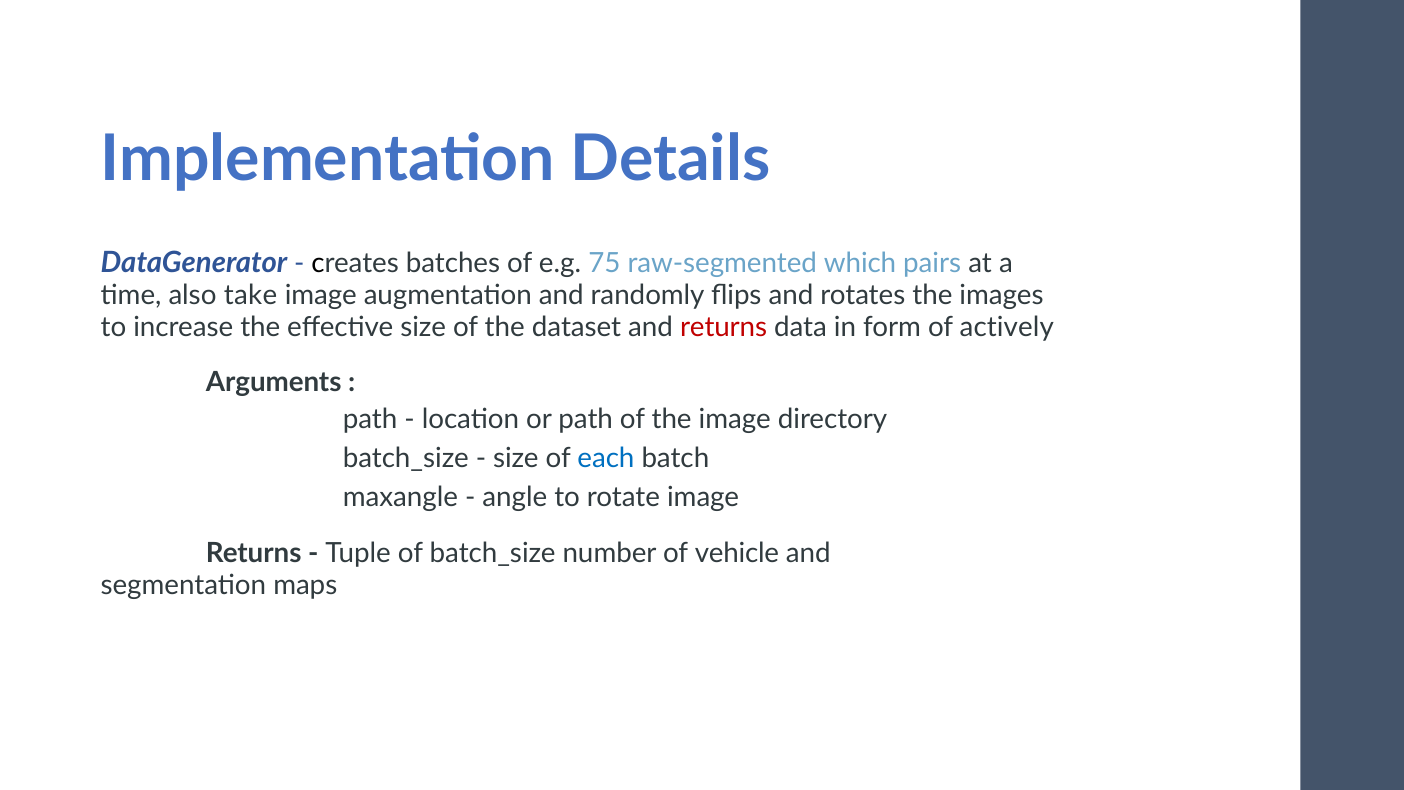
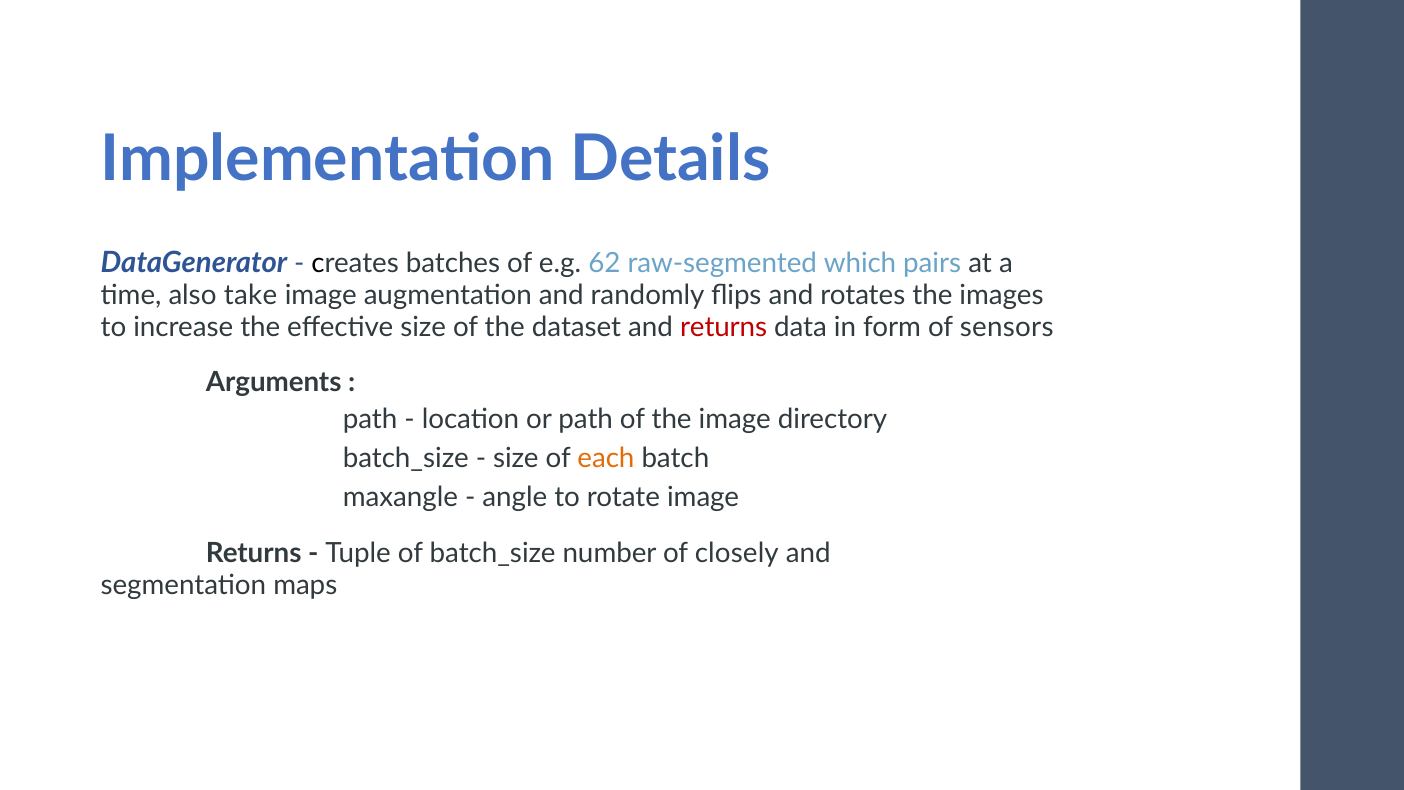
75: 75 -> 62 (604, 263)
actively: actively -> sensors (1007, 327)
each colour: blue -> orange (606, 458)
vehicle: vehicle -> closely (737, 553)
